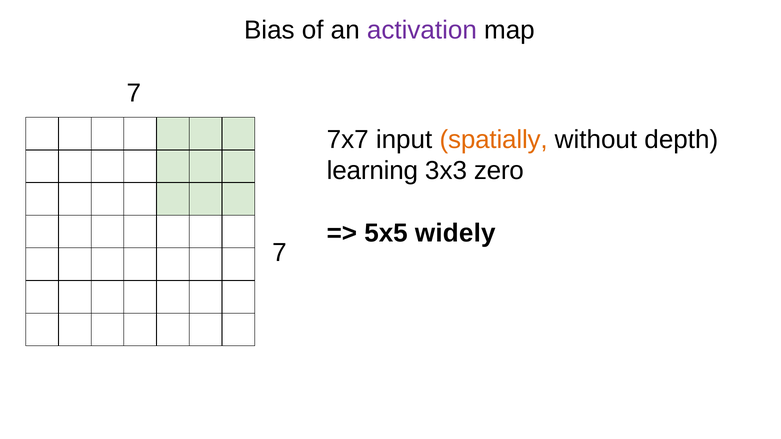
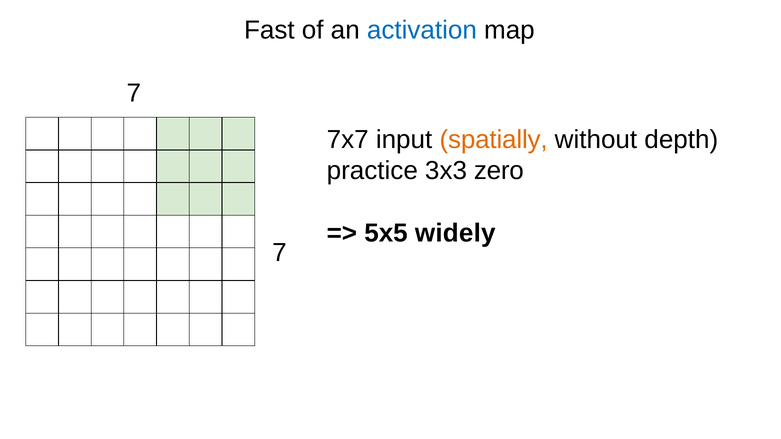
Bias: Bias -> Fast (269, 30)
activation colour: purple -> blue (422, 30)
learning: learning -> practice (372, 171)
